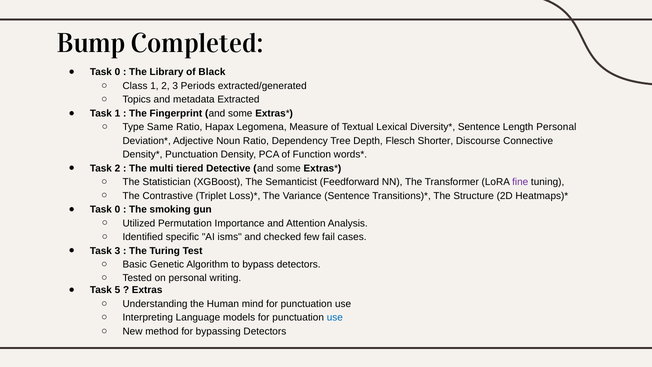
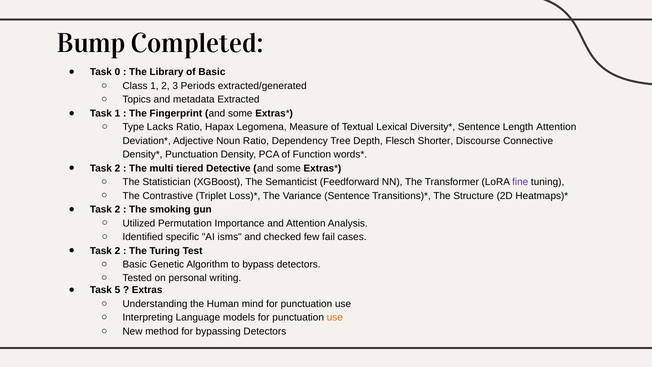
of Black: Black -> Basic (212, 72)
Same: Same -> Lacks (160, 127)
Length Personal: Personal -> Attention (556, 127)
0: 0 -> 2 (117, 209)
3: 3 -> 2 (117, 251)
use colour: blue -> orange (335, 317)
